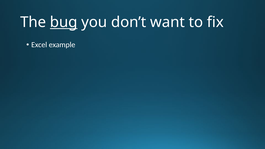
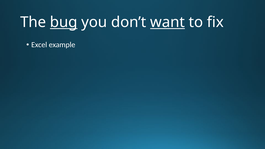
want underline: none -> present (167, 22)
